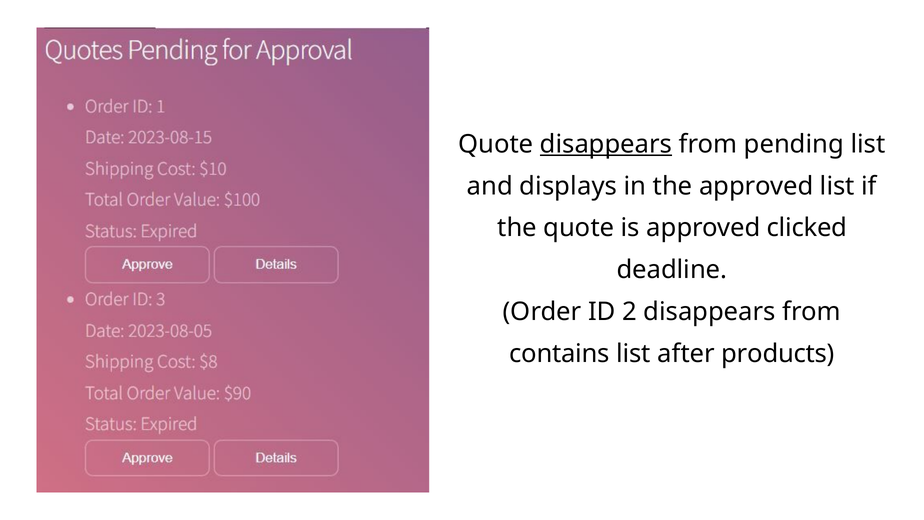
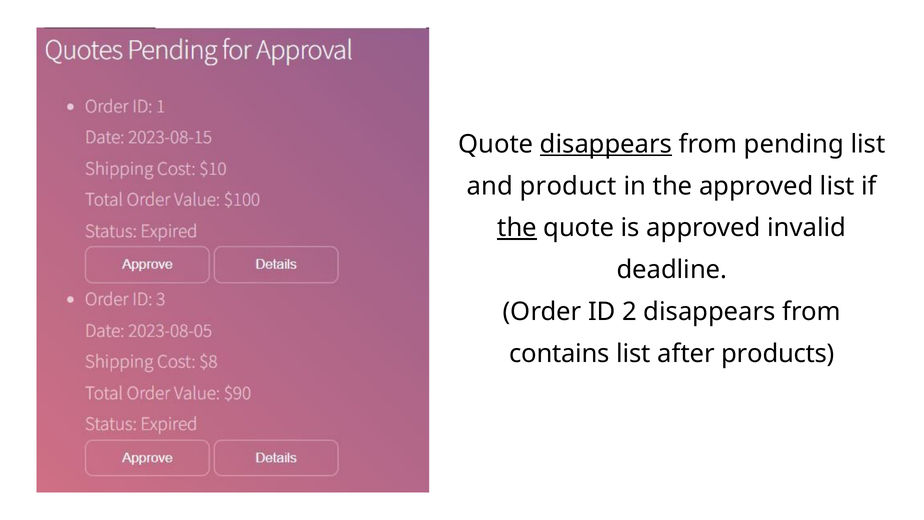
displays: displays -> product (568, 186)
the underline: none -> present (517, 228)
clicked: clicked -> invalid (807, 228)
